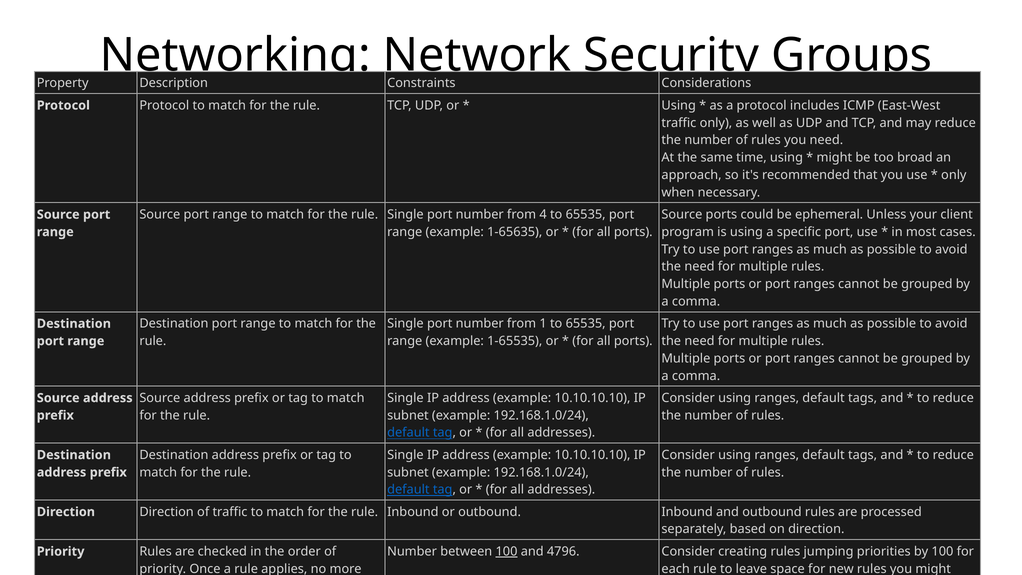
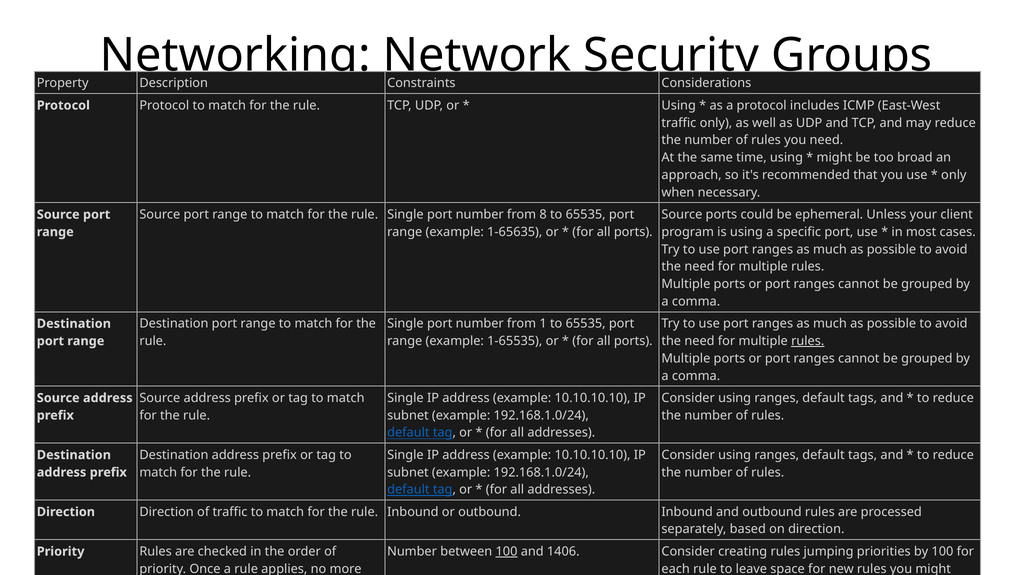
4: 4 -> 8 (543, 214)
rules underline: none -> present (808, 341)
4796: 4796 -> 1406 (563, 551)
